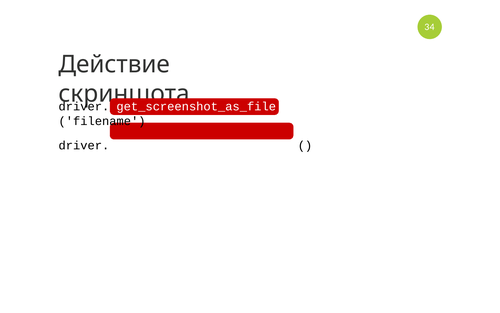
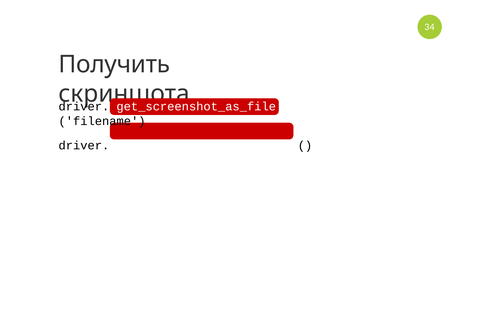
Действие: Действие -> Получить (114, 64)
